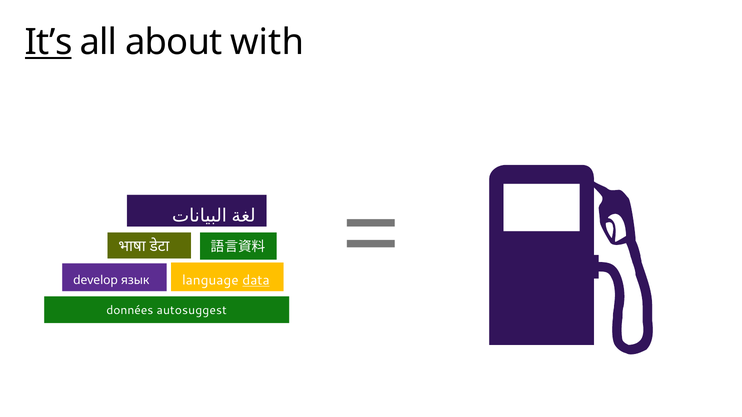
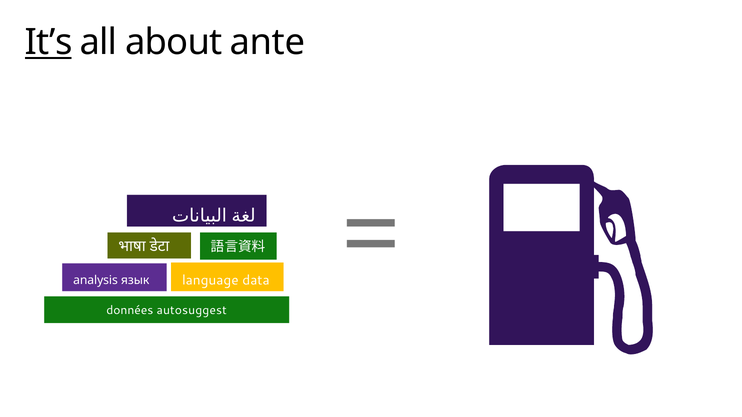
with: with -> ante (267, 42)
data underline: present -> none (256, 281)
develop: develop -> analysis (96, 280)
